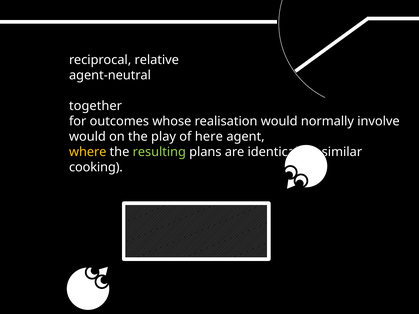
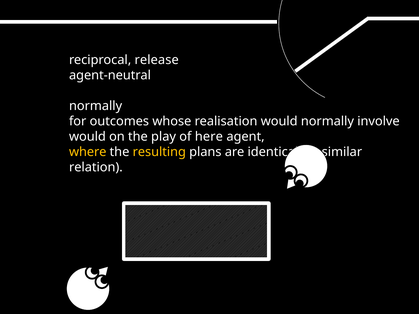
relative: relative -> release (157, 60)
together: together -> normally (96, 106)
resulting colour: light green -> yellow (159, 152)
cooking: cooking -> relation (96, 167)
